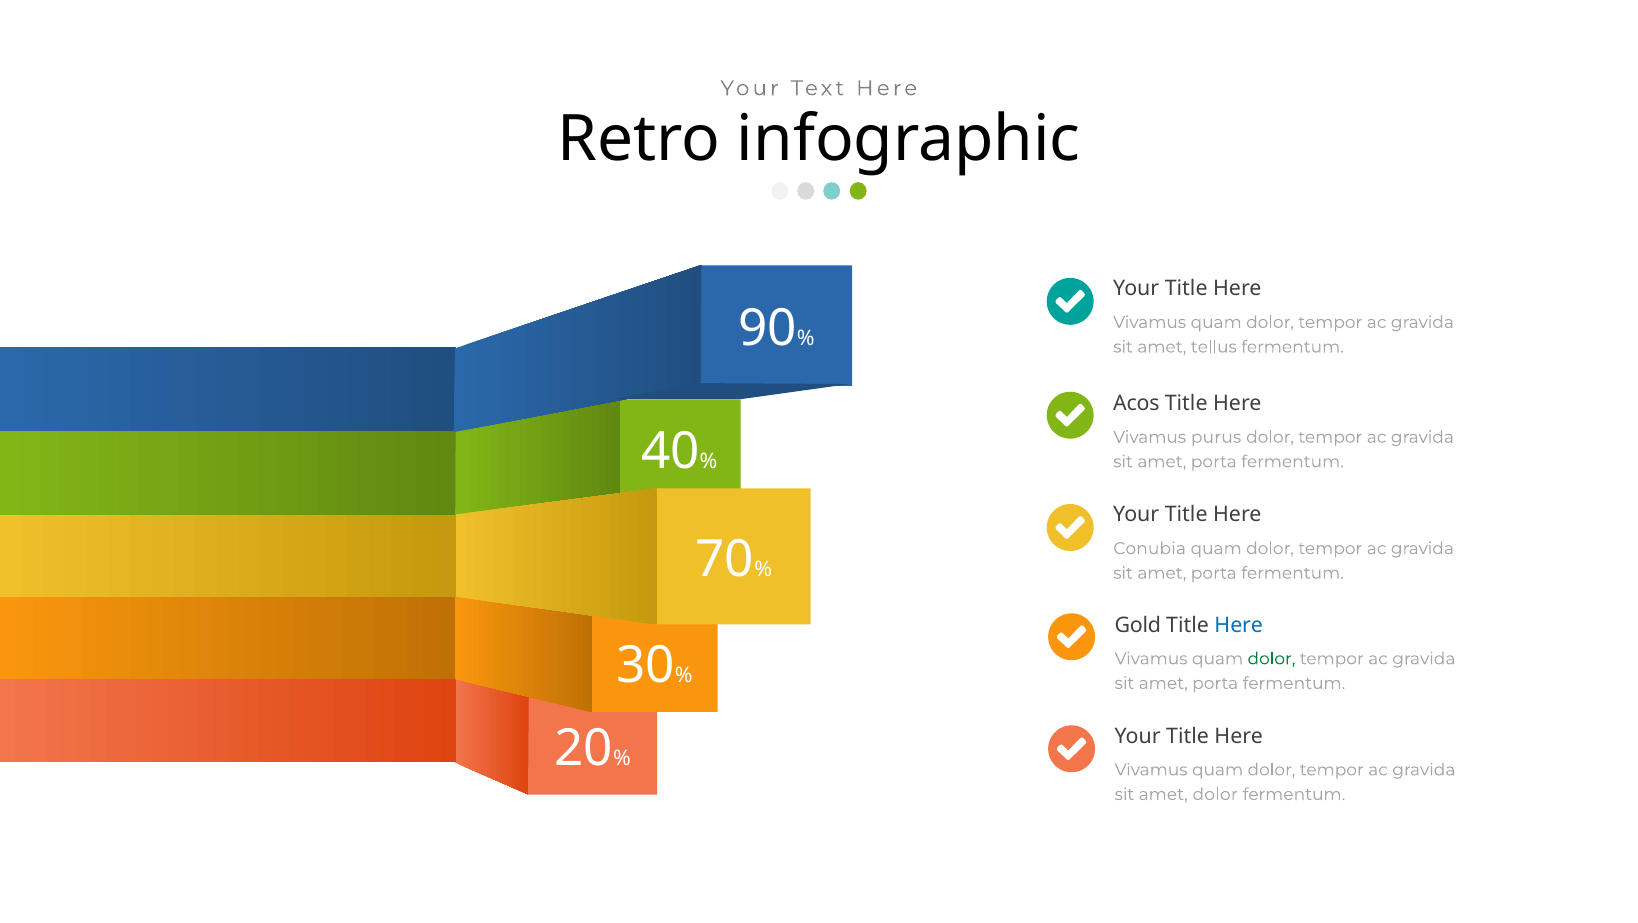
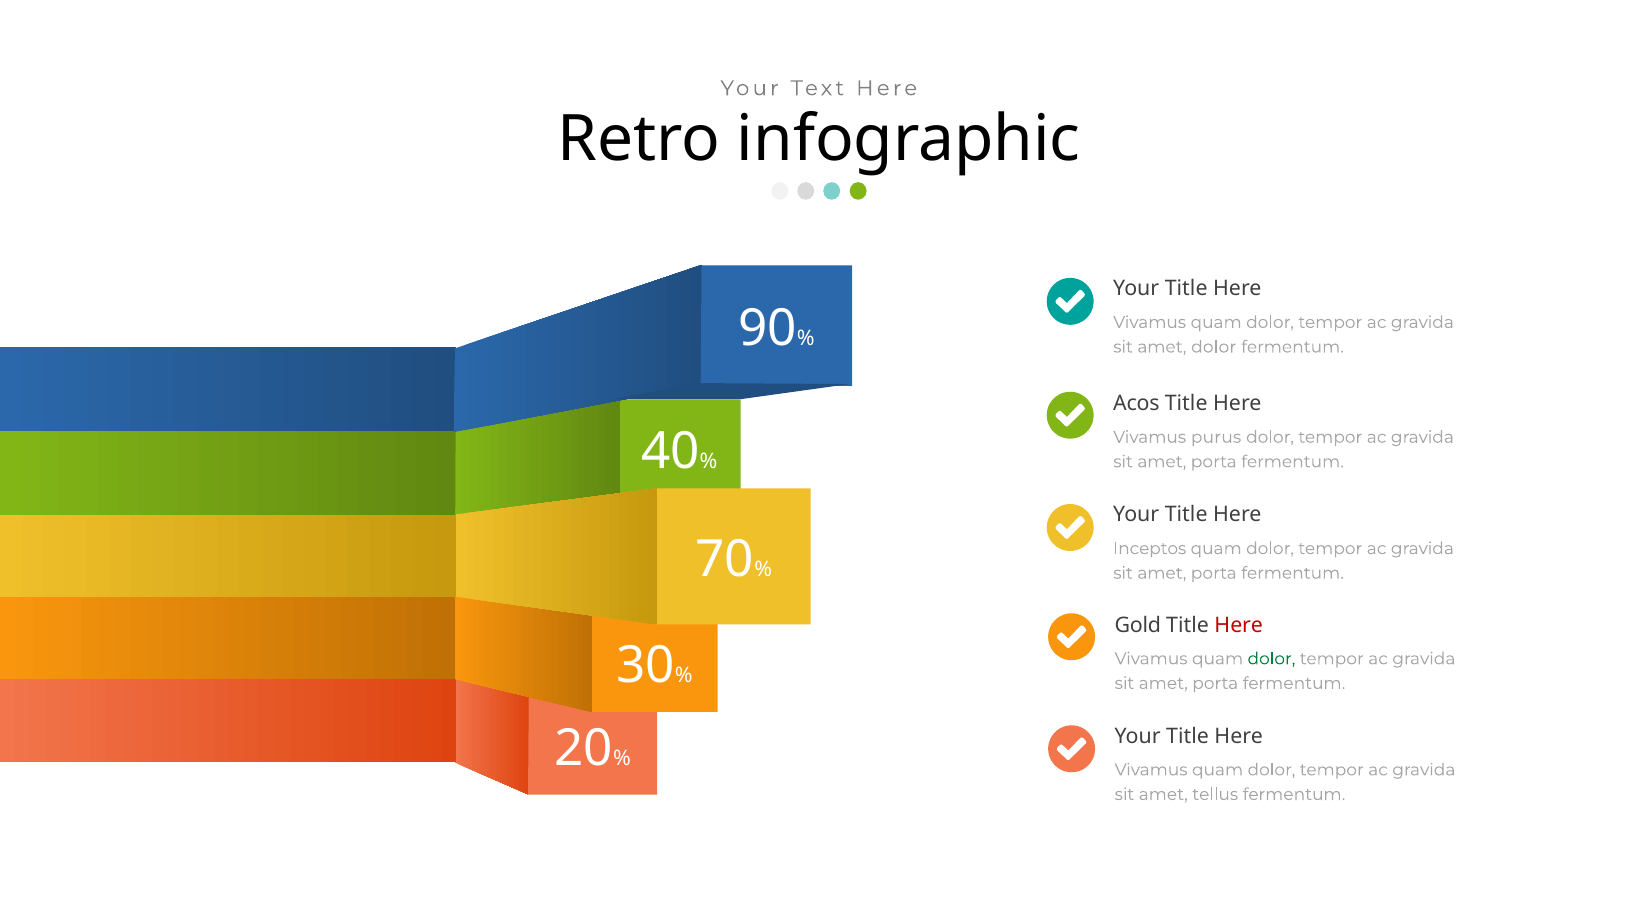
amet tellus: tellus -> dolor (1214, 347)
Conubia: Conubia -> Inceptos (1150, 548)
Here colour: blue -> red (1239, 625)
amet dolor: dolor -> tellus (1215, 794)
